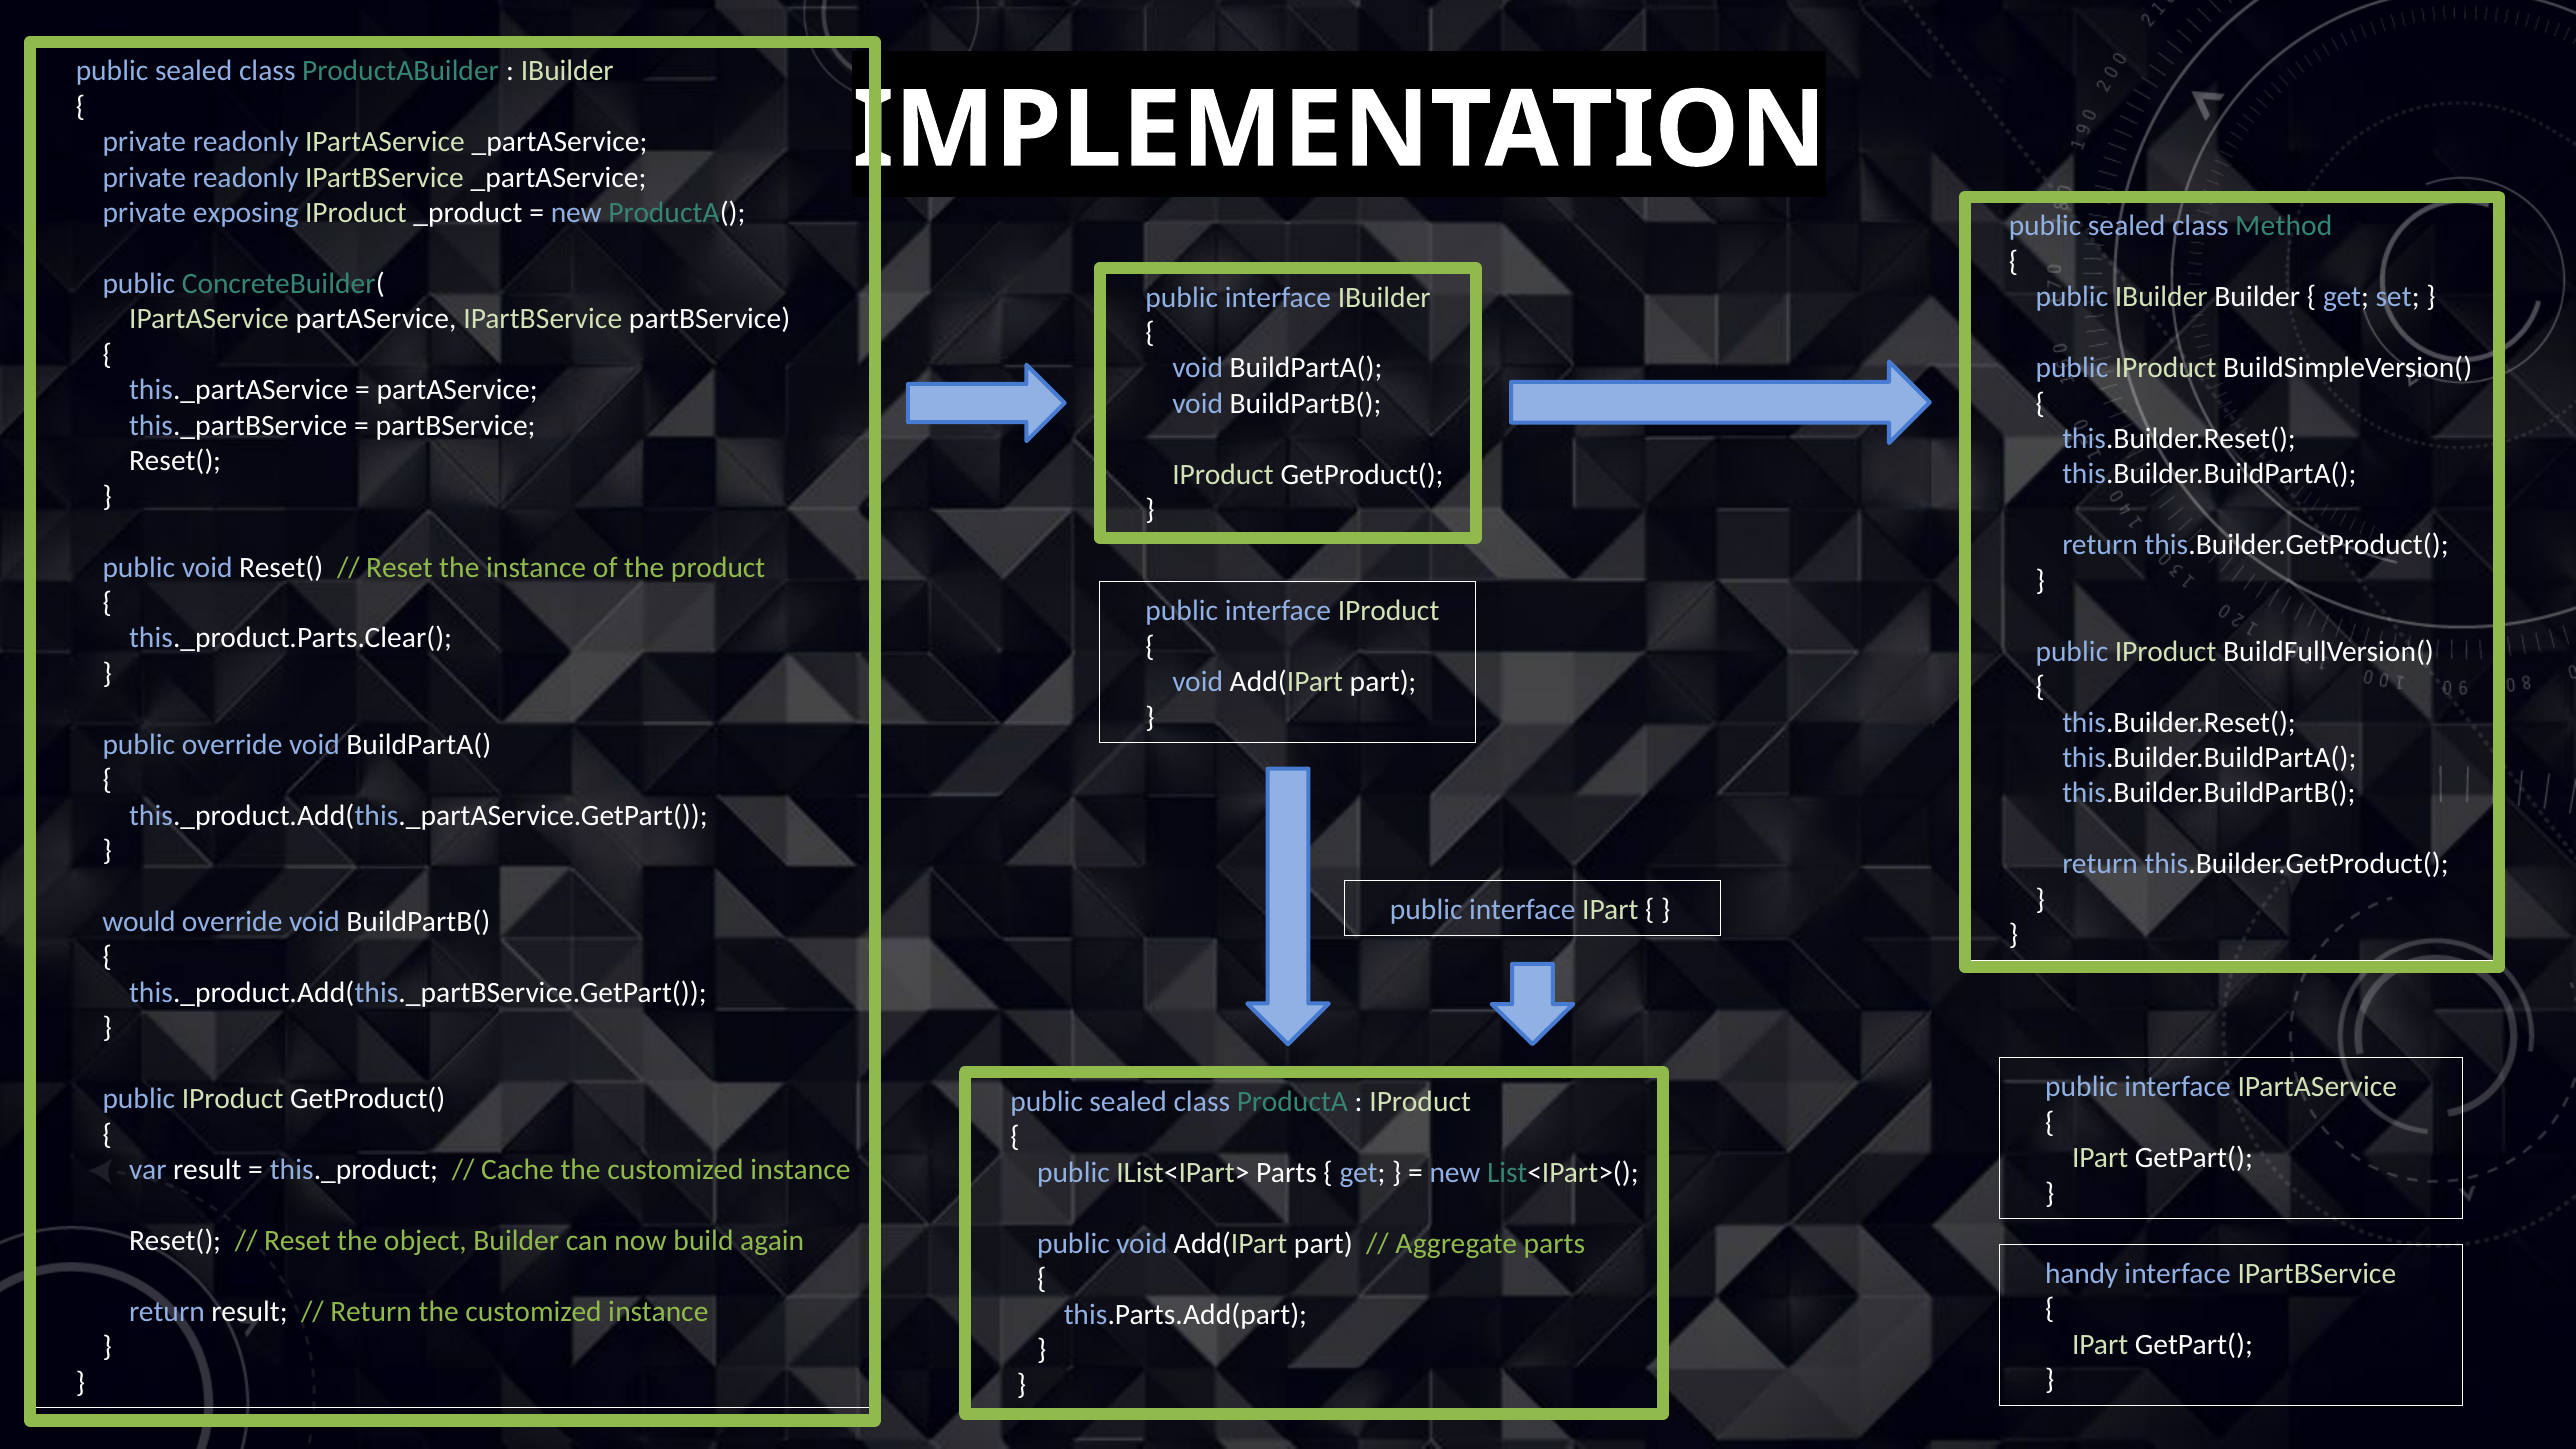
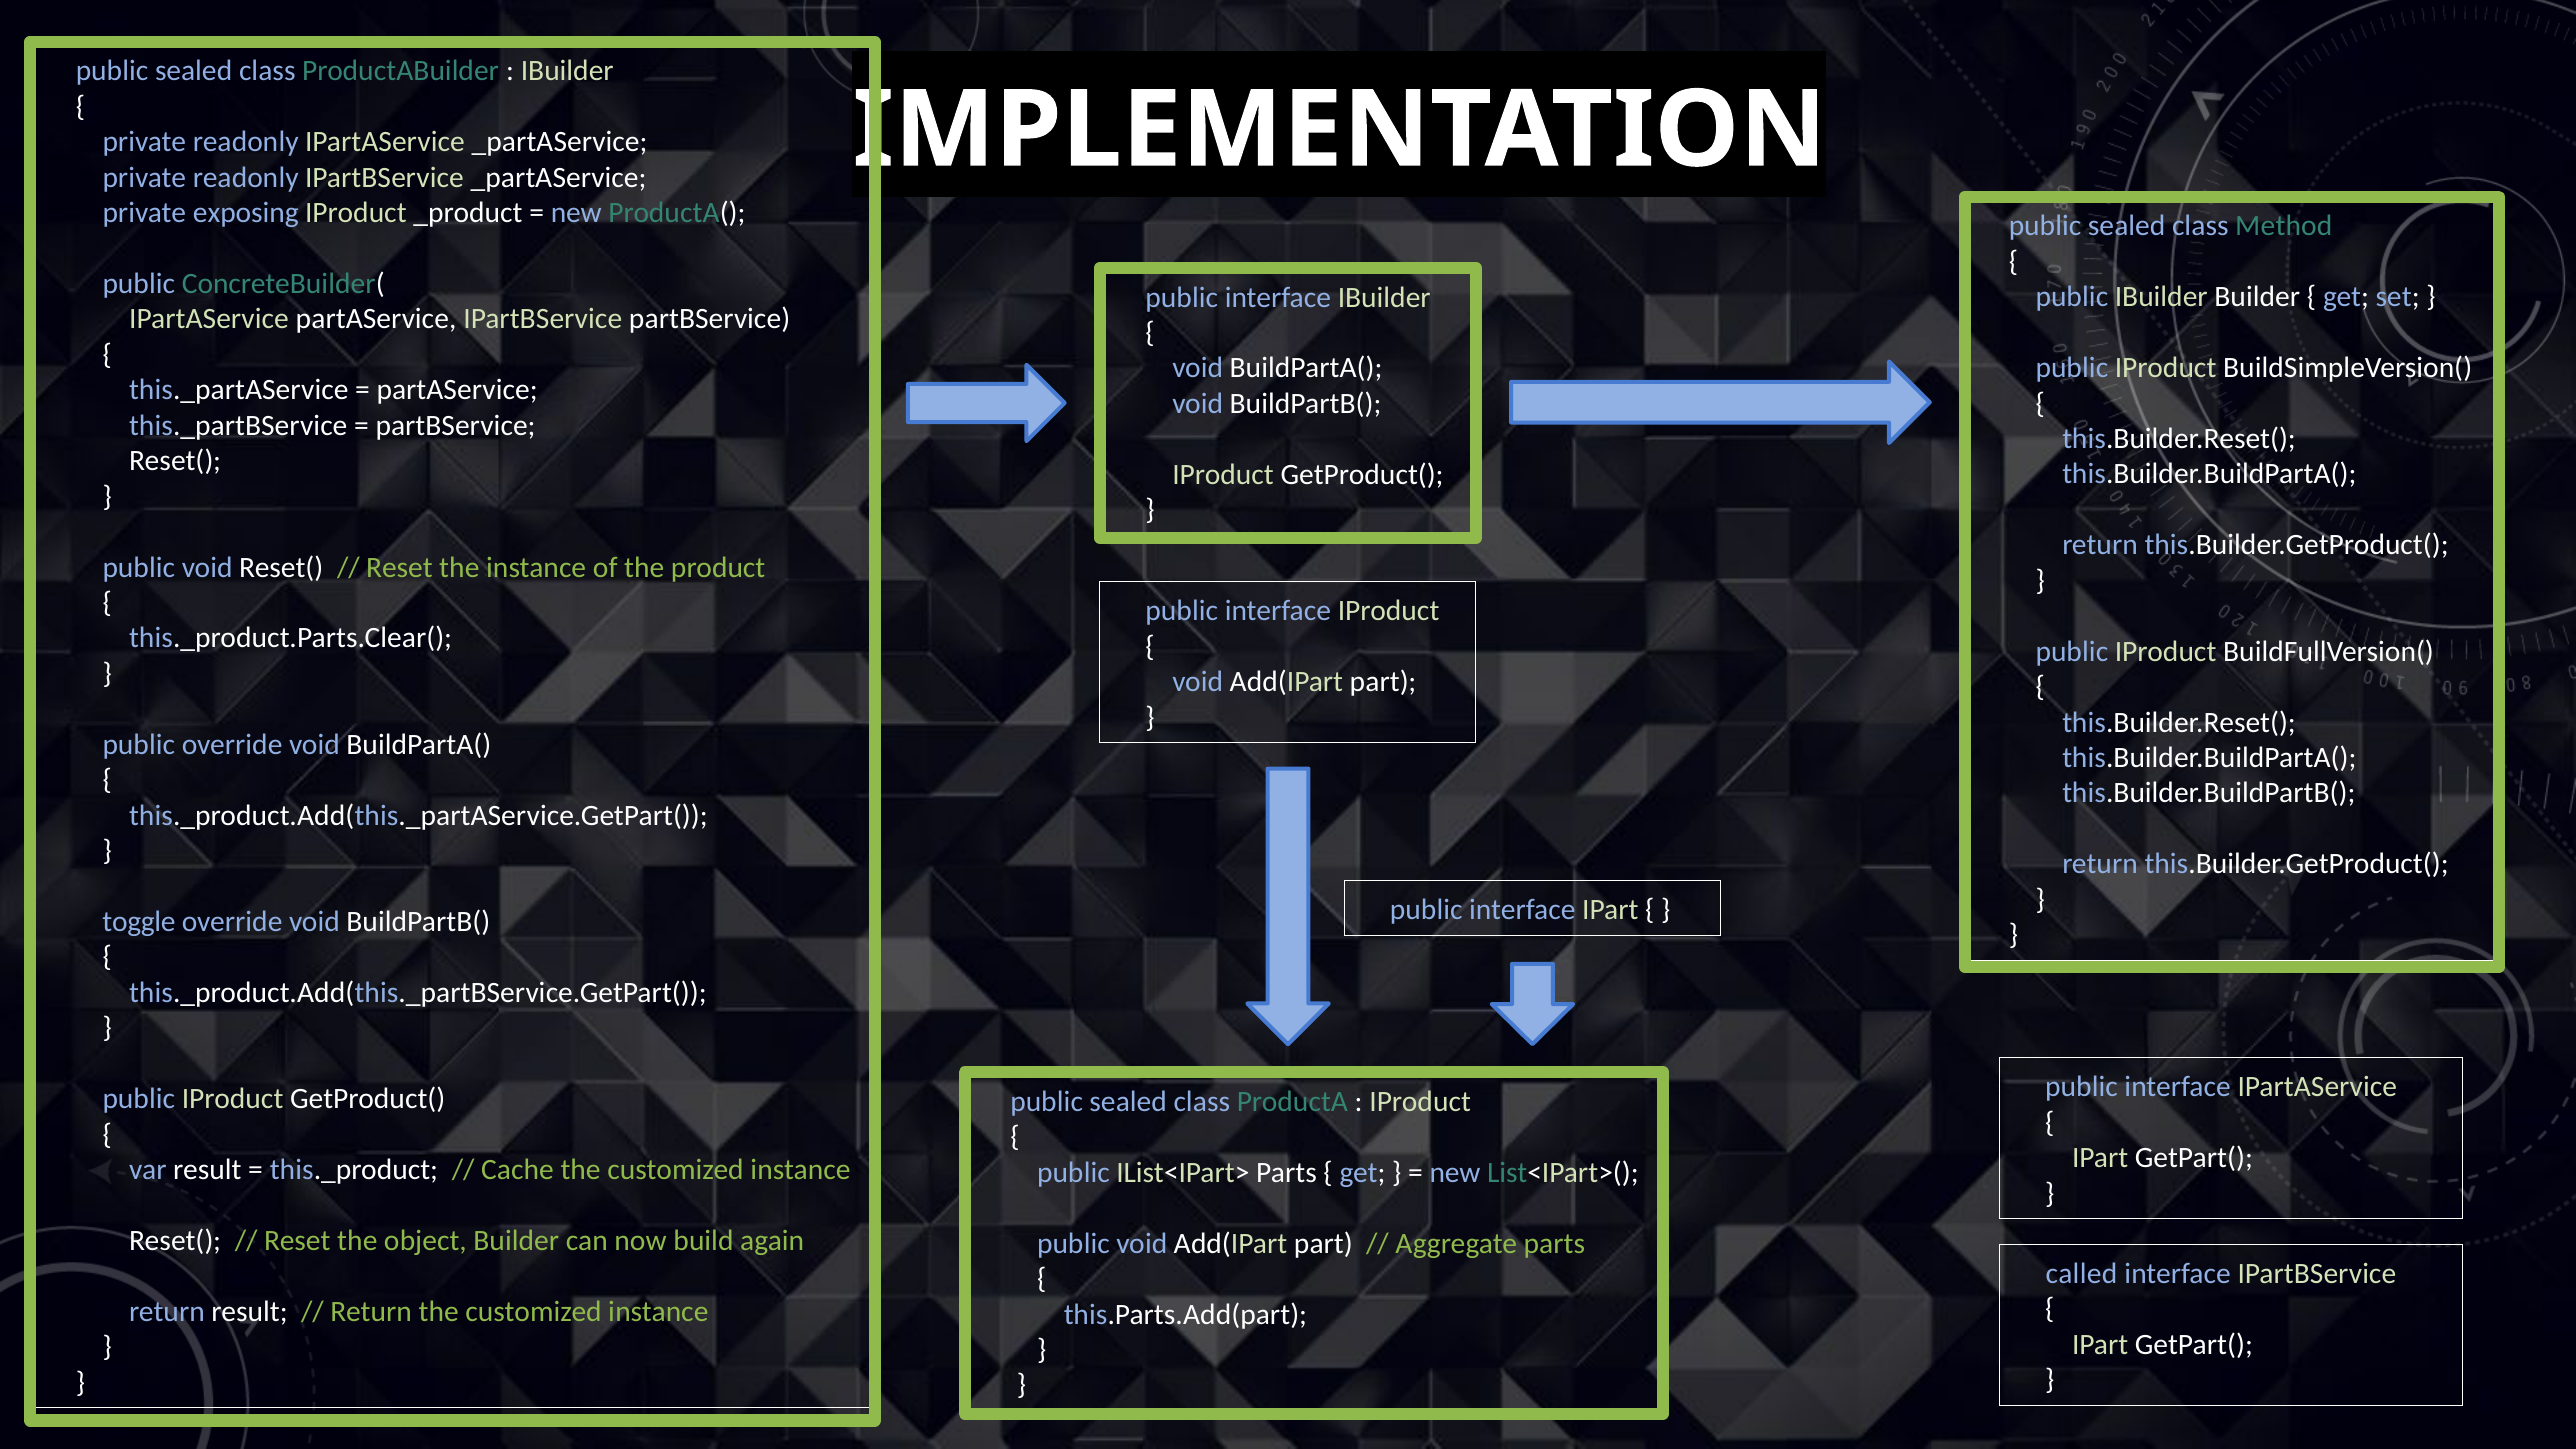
would: would -> toggle (139, 922)
handy: handy -> called (2081, 1274)
